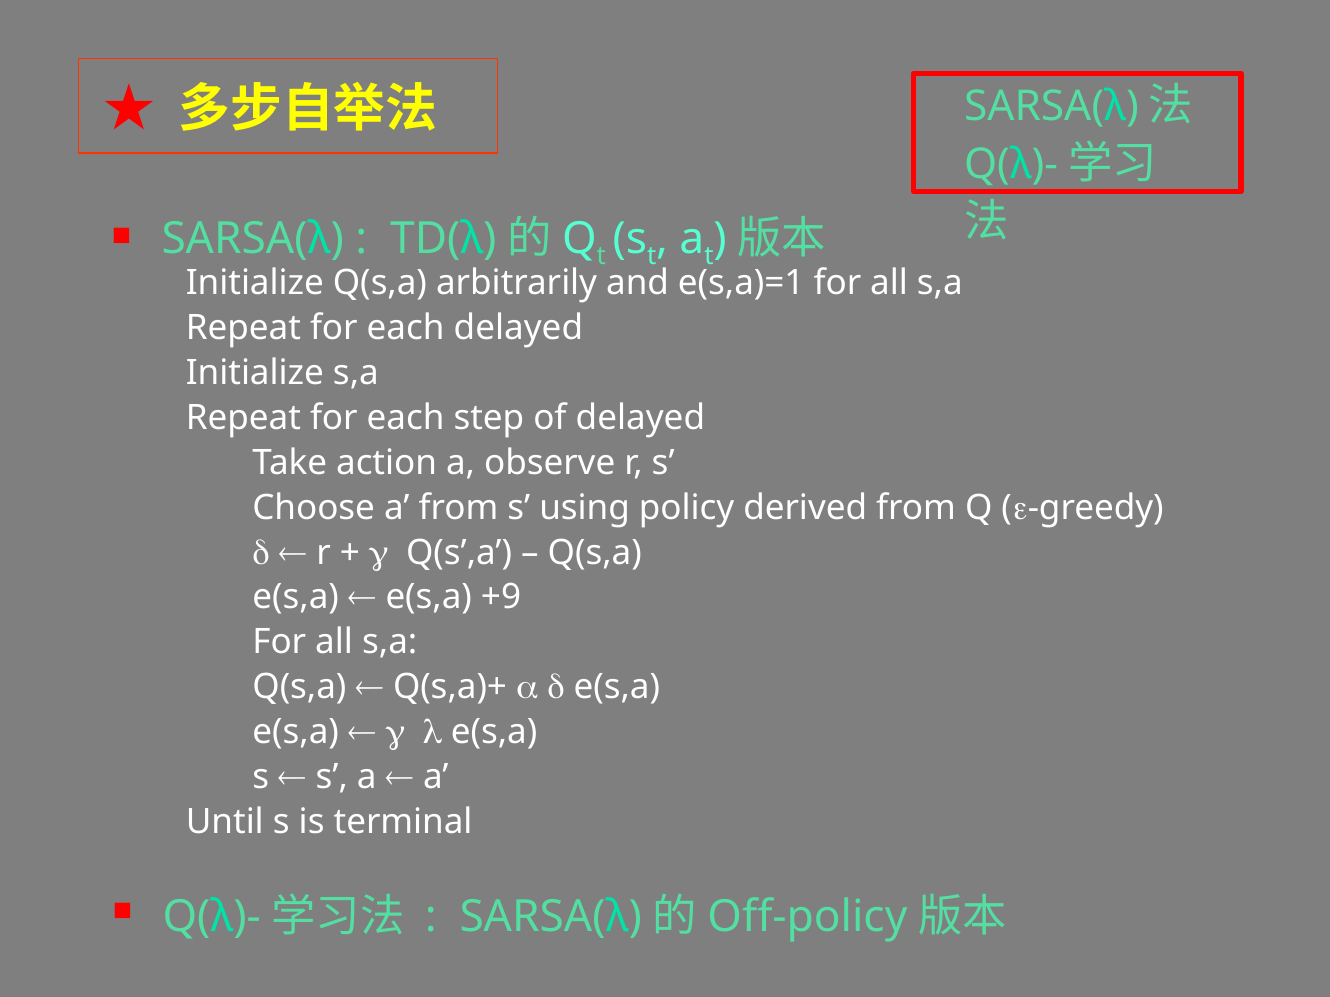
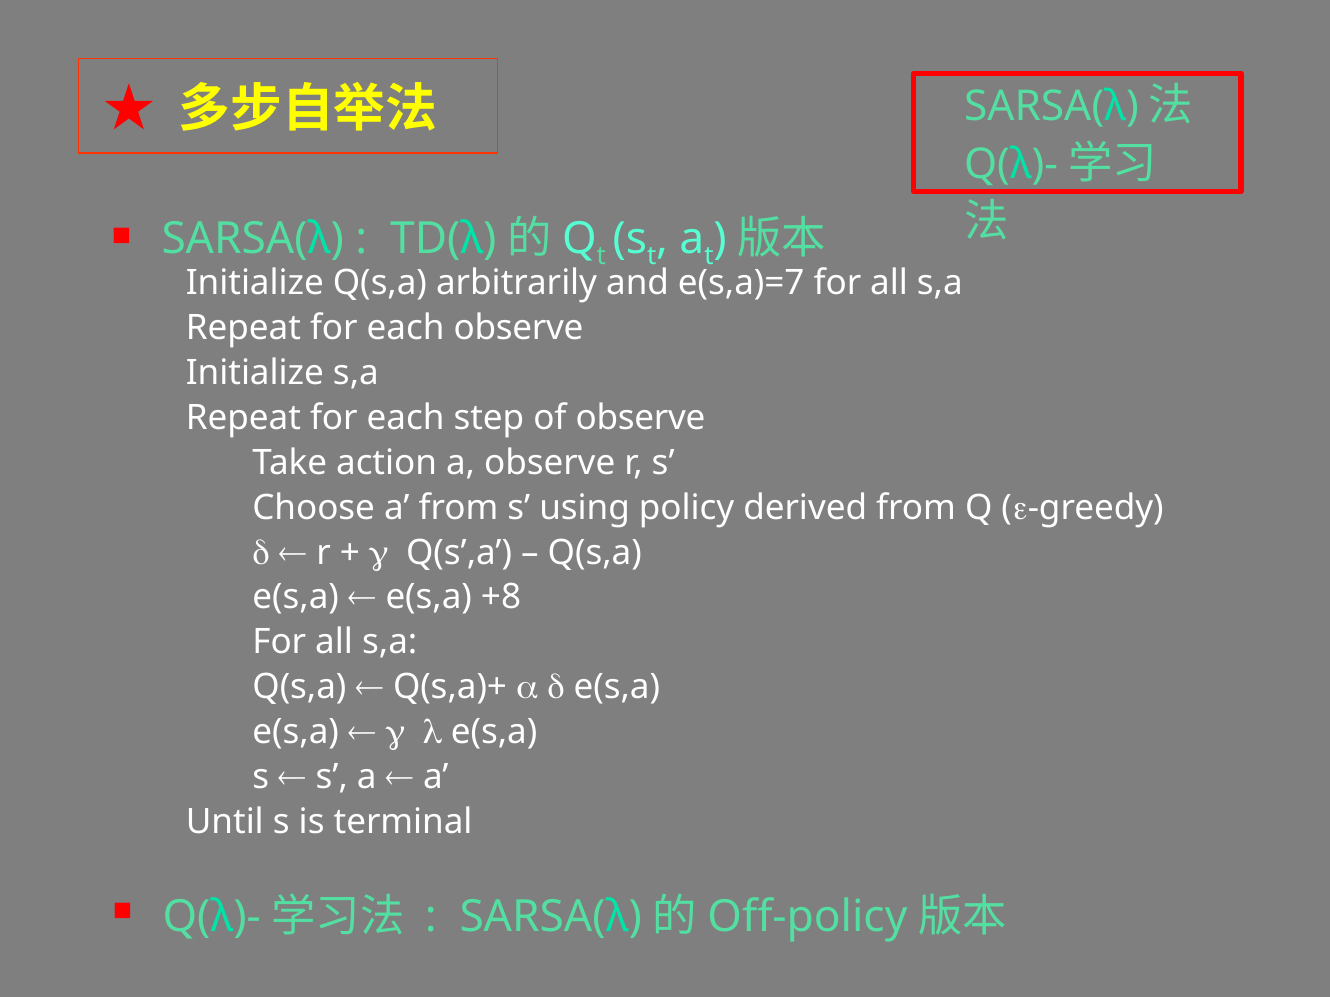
e(s,a)=1: e(s,a)=1 -> e(s,a)=7 (741, 283)
each delayed: delayed -> observe (519, 328)
of delayed: delayed -> observe (641, 418)
+9: +9 -> +8 (501, 598)
